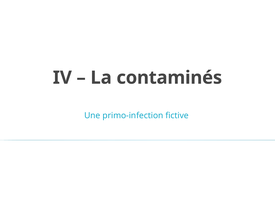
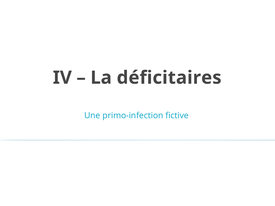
contaminés: contaminés -> déficitaires (169, 78)
